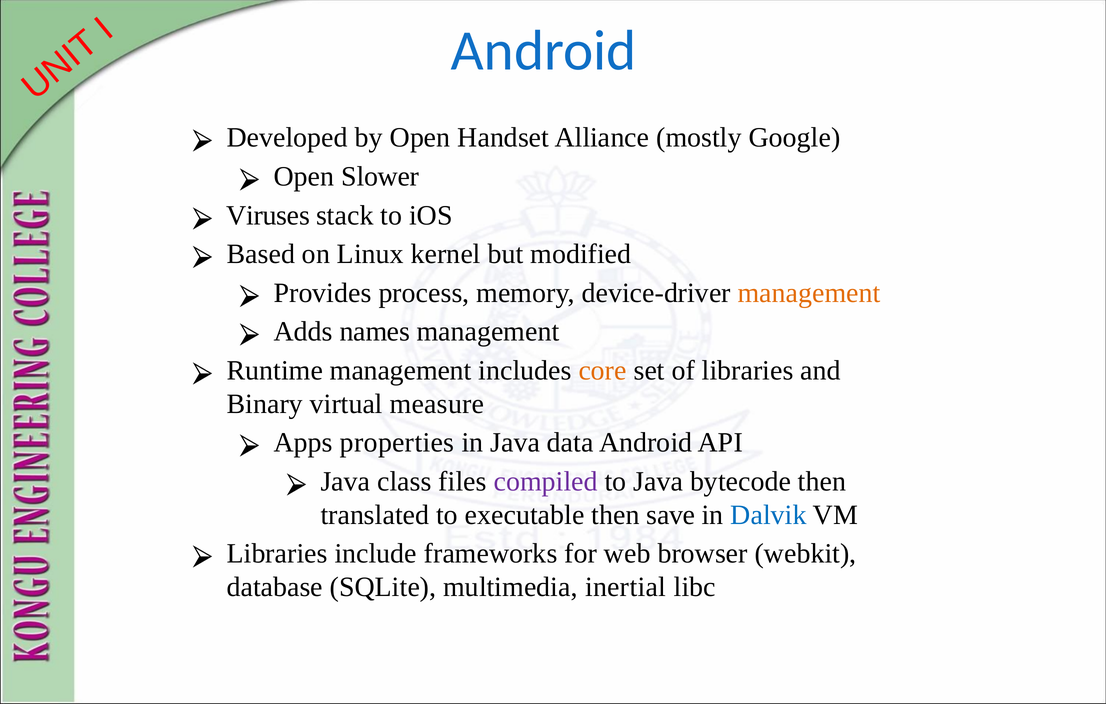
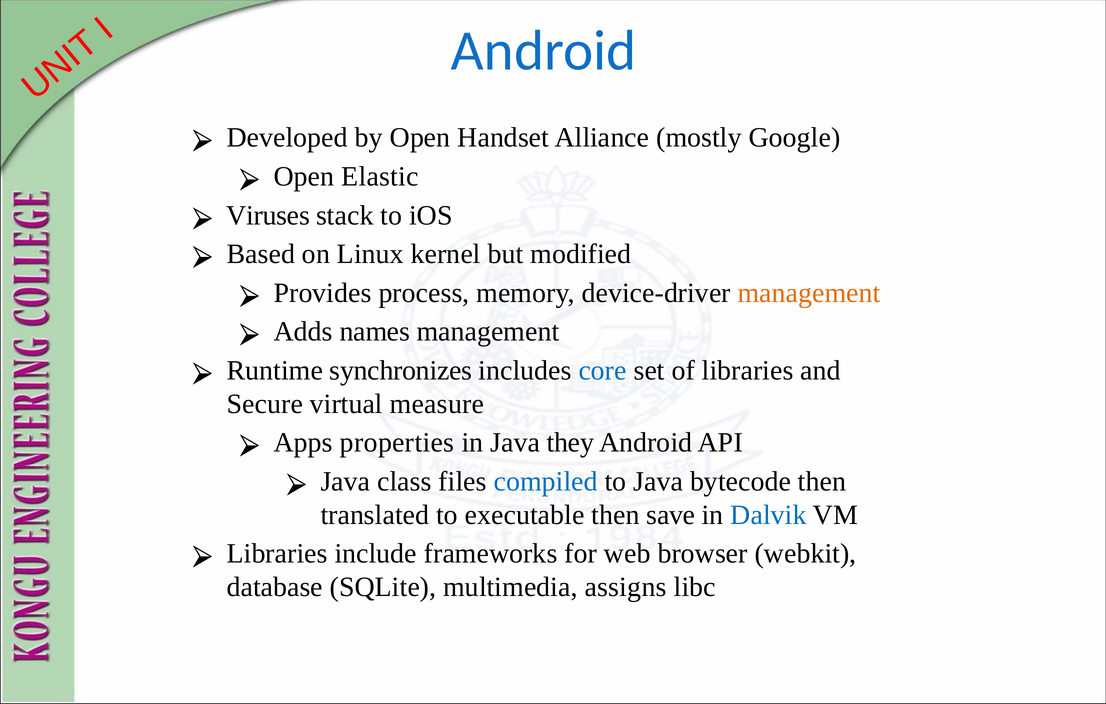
Slower: Slower -> Elastic (380, 176)
Runtime management: management -> synchronizes (401, 370)
core colour: orange -> blue (603, 370)
Binary: Binary -> Secure (265, 404)
data: data -> they (570, 443)
compiled colour: purple -> blue (546, 481)
inertial: inertial -> assigns (626, 587)
